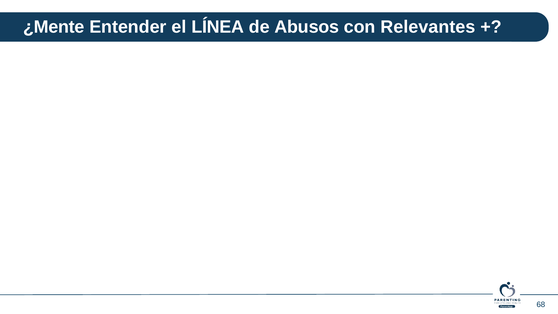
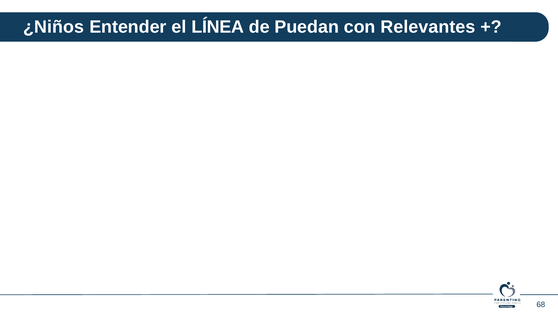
¿Mente: ¿Mente -> ¿Niños (54, 27)
Abusos: Abusos -> Puedan (307, 27)
